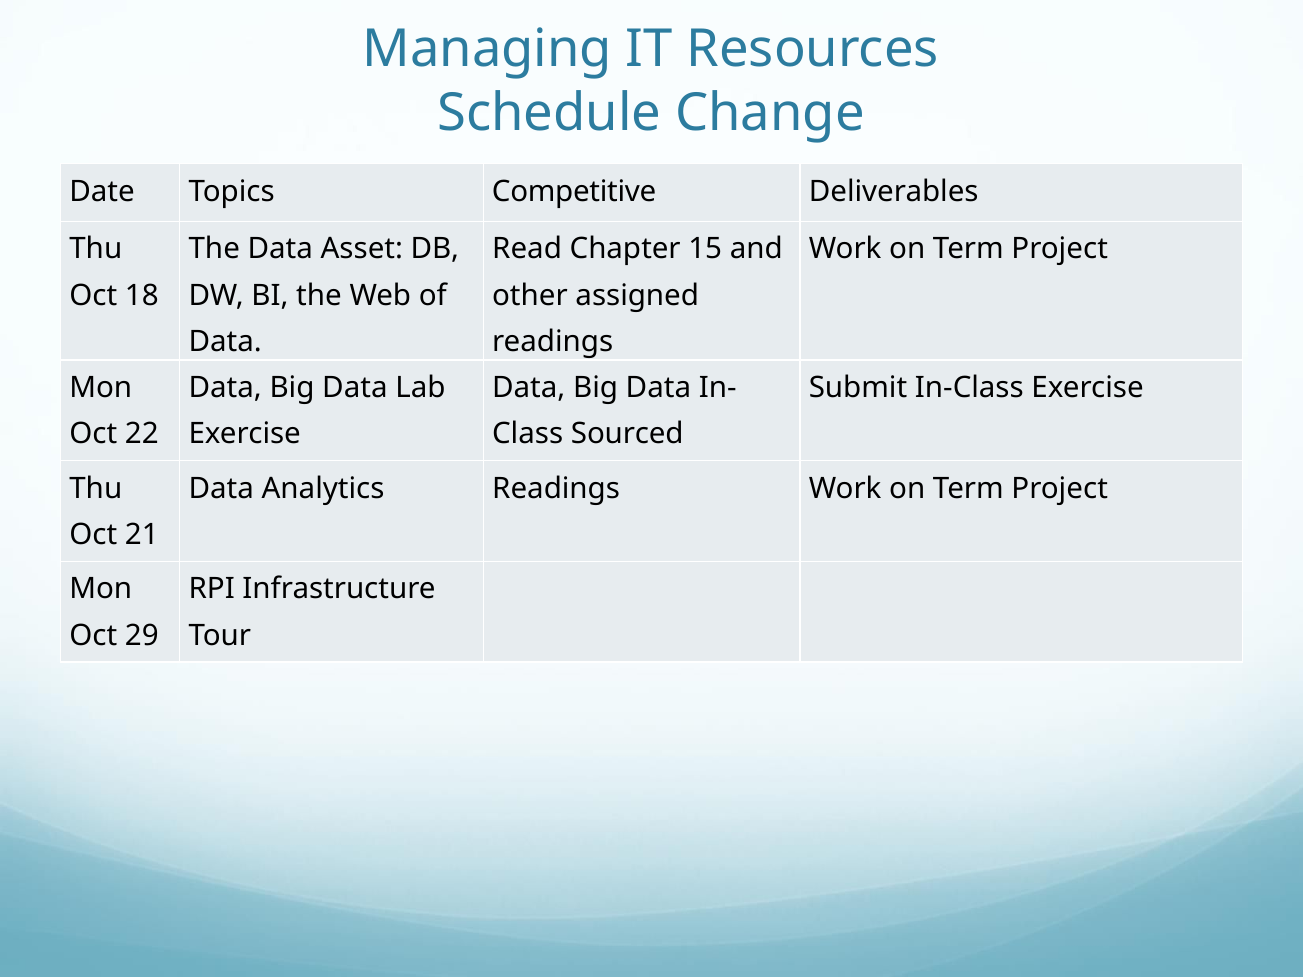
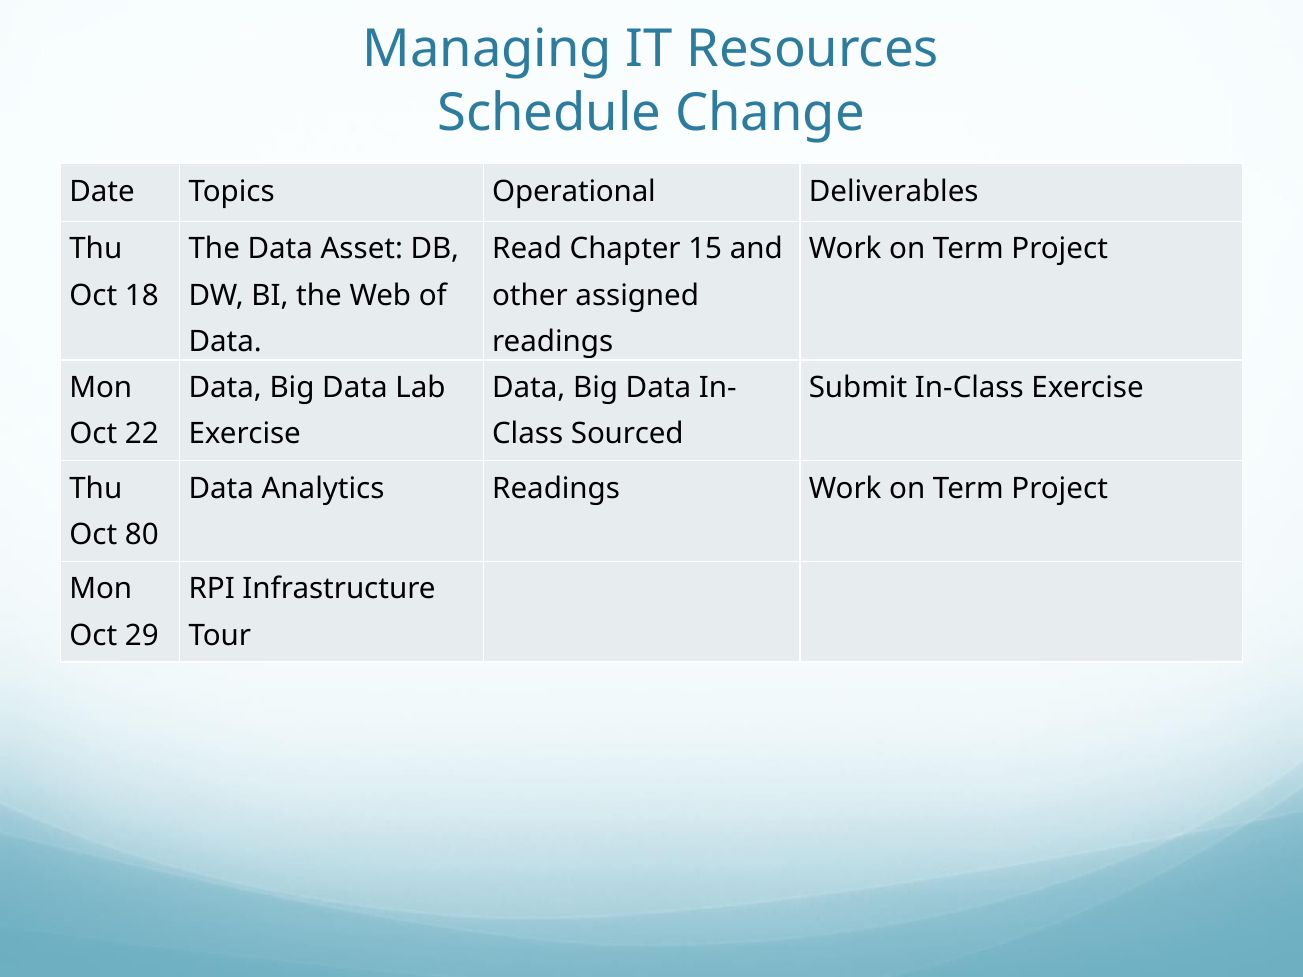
Competitive: Competitive -> Operational (574, 191)
21: 21 -> 80 (142, 535)
